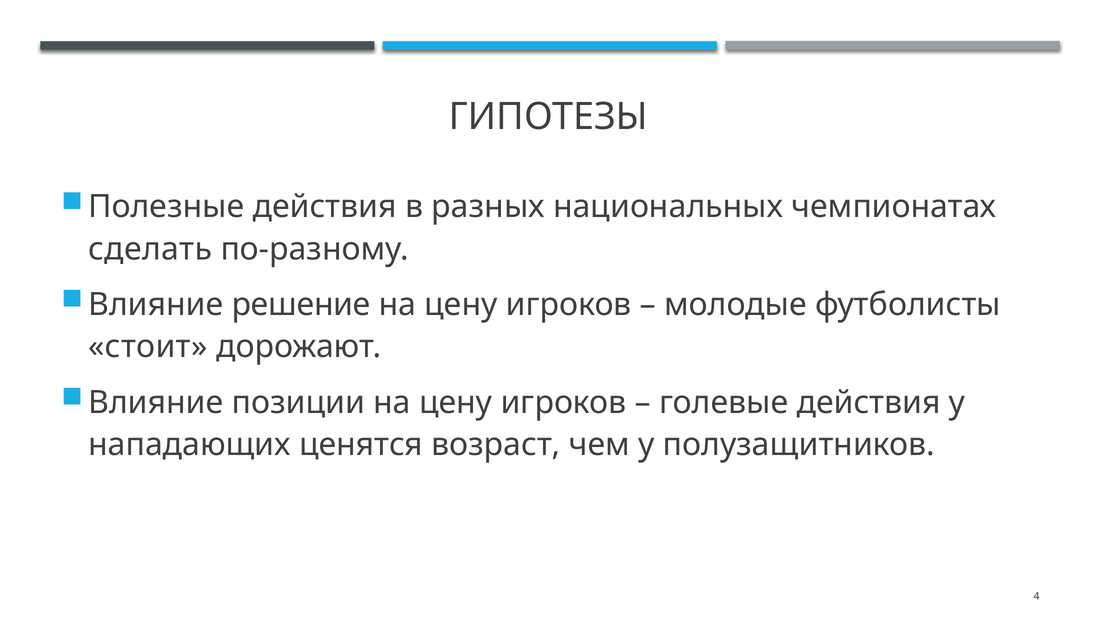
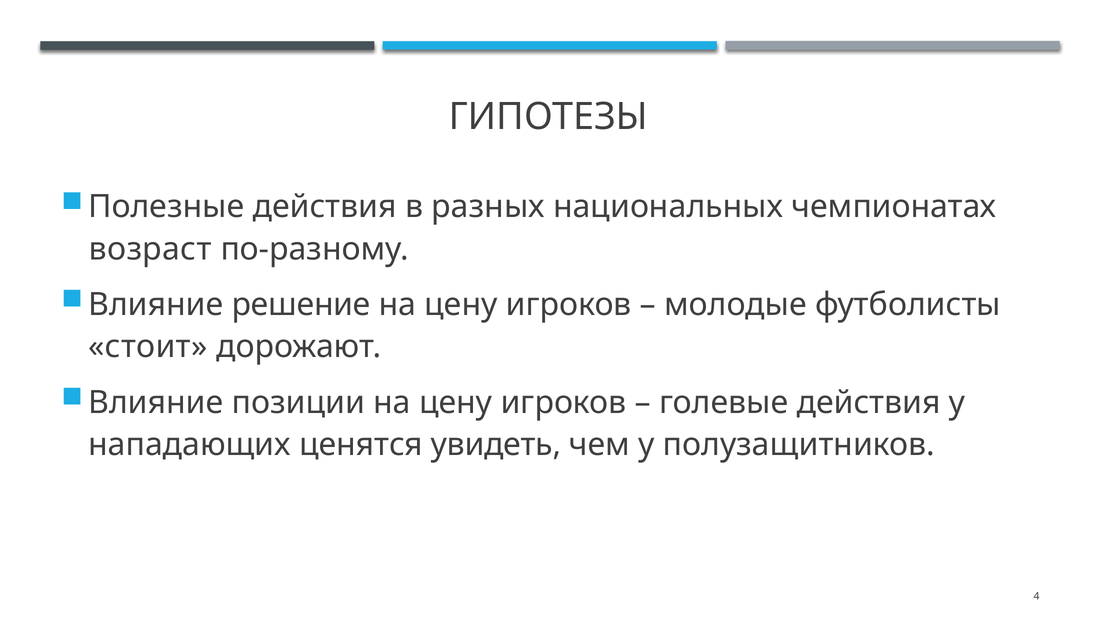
сделать: сделать -> возраст (150, 249)
возраст: возраст -> увидеть (496, 445)
